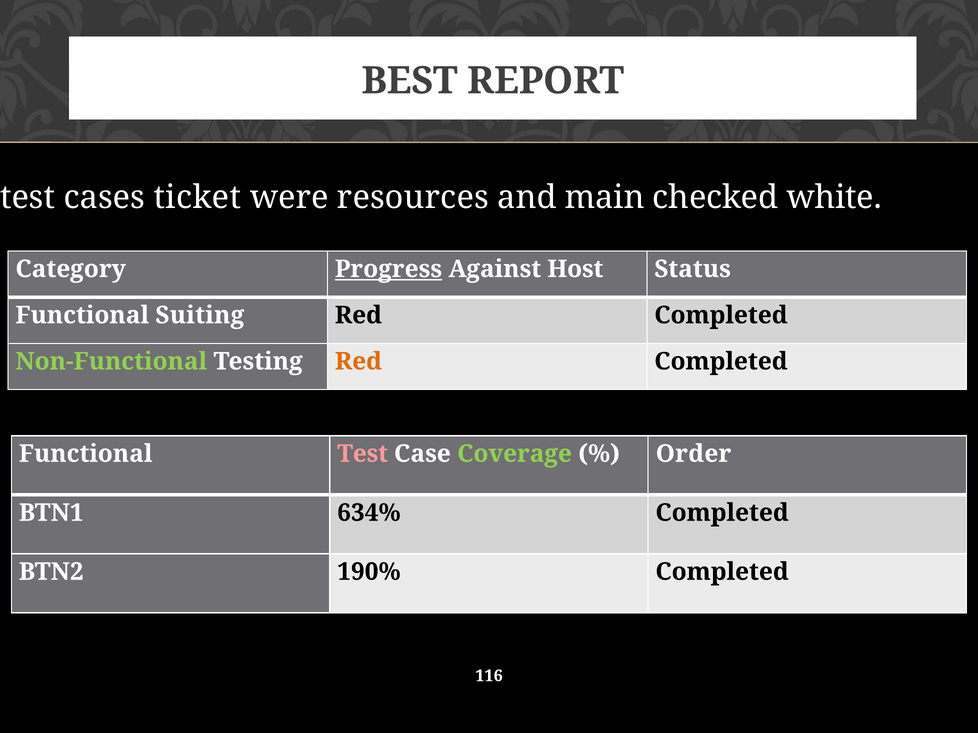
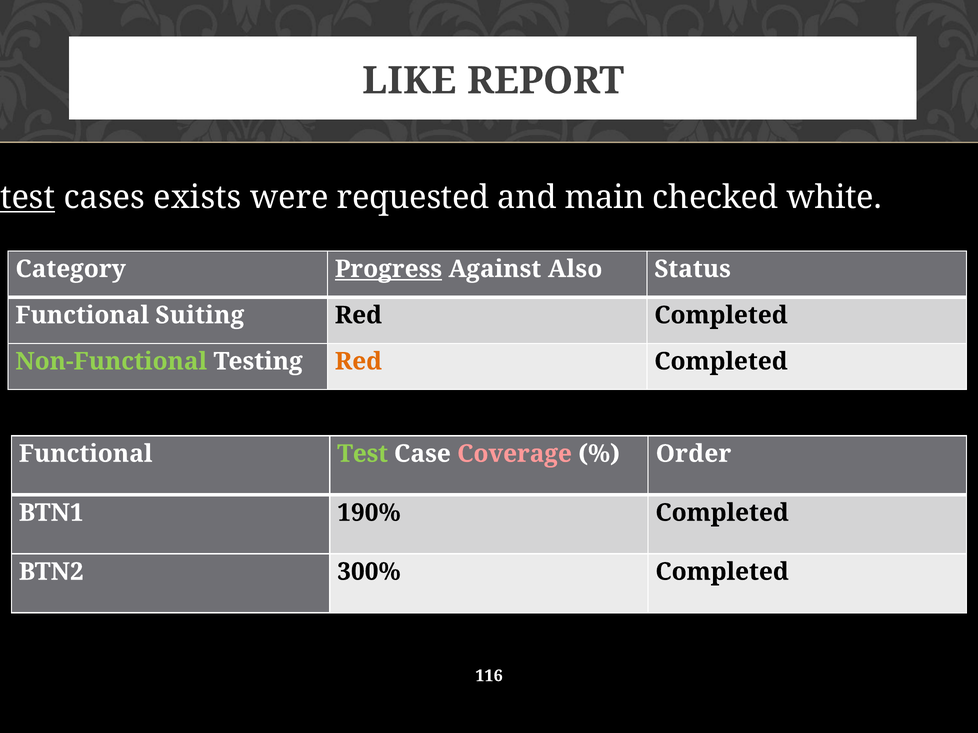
BEST: BEST -> LIKE (409, 81)
test underline: none -> present (28, 198)
ticket: ticket -> exists (198, 198)
resources: resources -> requested (413, 198)
Host: Host -> Also (575, 269)
Test colour: pink -> light green (363, 454)
Coverage colour: light green -> pink (515, 454)
634%: 634% -> 190% (369, 513)
190%: 190% -> 300% (369, 572)
